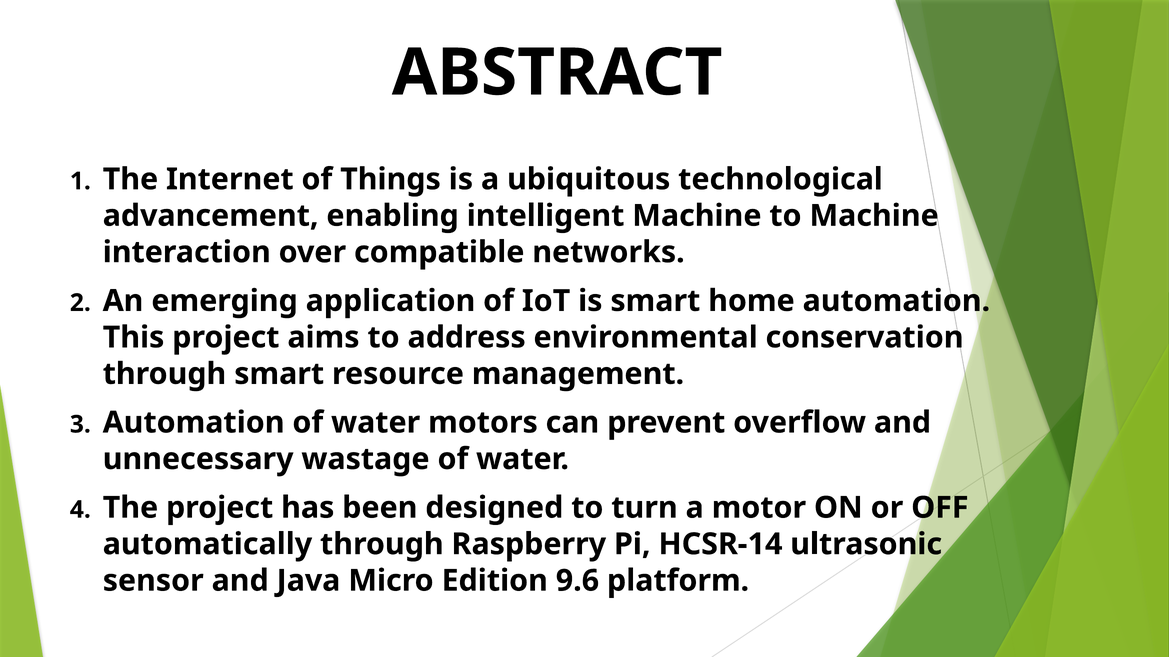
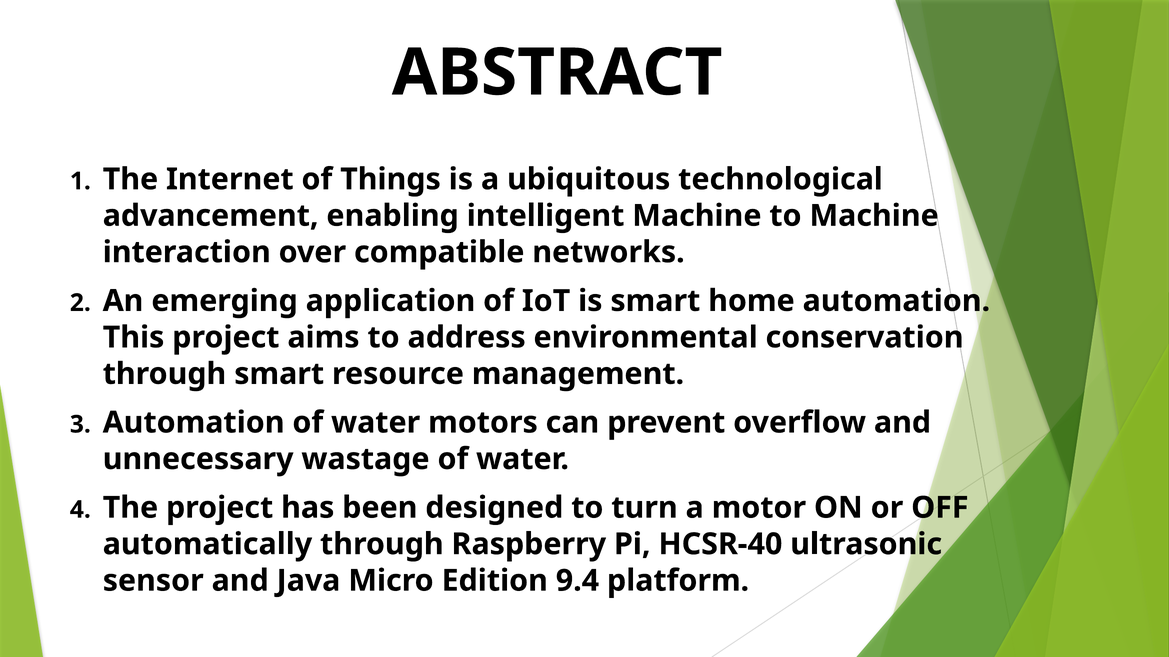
HCSR-14: HCSR-14 -> HCSR-40 (720, 545)
9.6: 9.6 -> 9.4 (577, 581)
